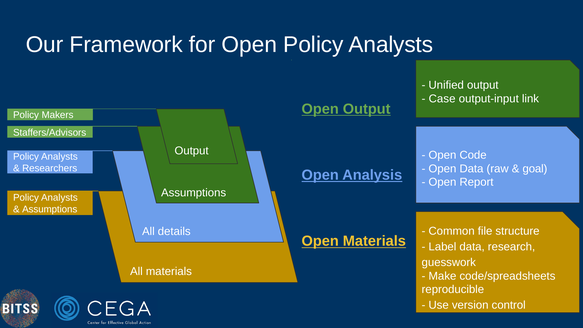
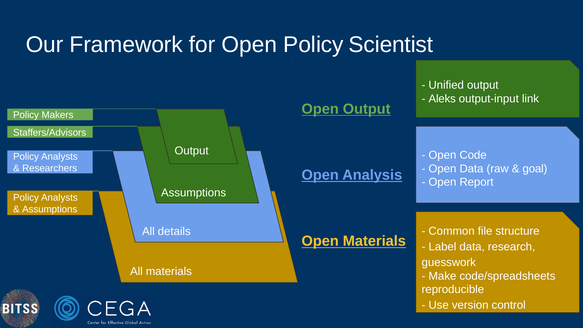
Open Policy Analysts: Analysts -> Scientist (391, 45)
Case: Case -> Aleks (442, 99)
